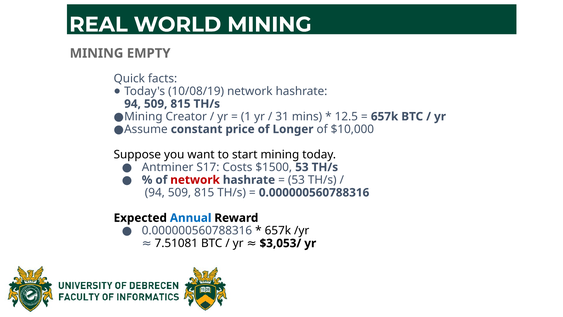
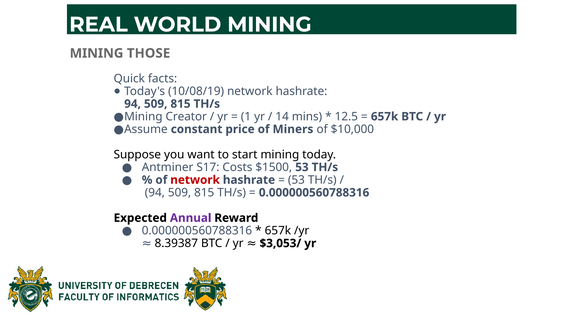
EMPTY: EMPTY -> THOSE (149, 53)
31: 31 -> 14 (282, 116)
Longer: Longer -> Miners (293, 129)
Annual colour: blue -> purple (191, 218)
7.51081: 7.51081 -> 8.39387 (176, 243)
